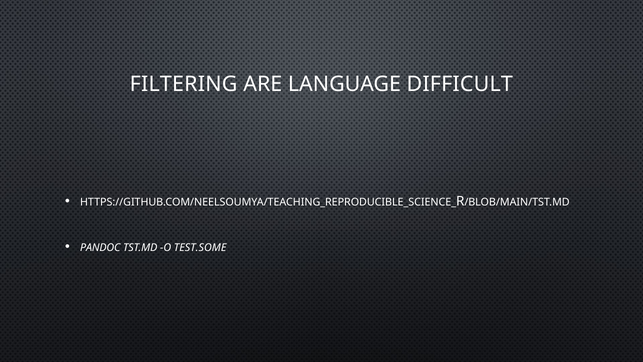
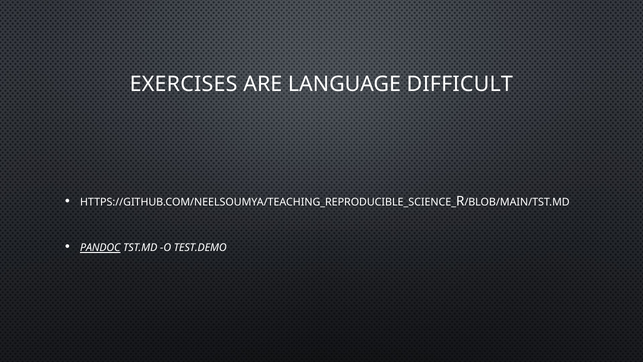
FILTERING: FILTERING -> EXERCISES (184, 84)
PANDOC underline: none -> present (100, 248)
TEST.SOME: TEST.SOME -> TEST.DEMO (200, 248)
